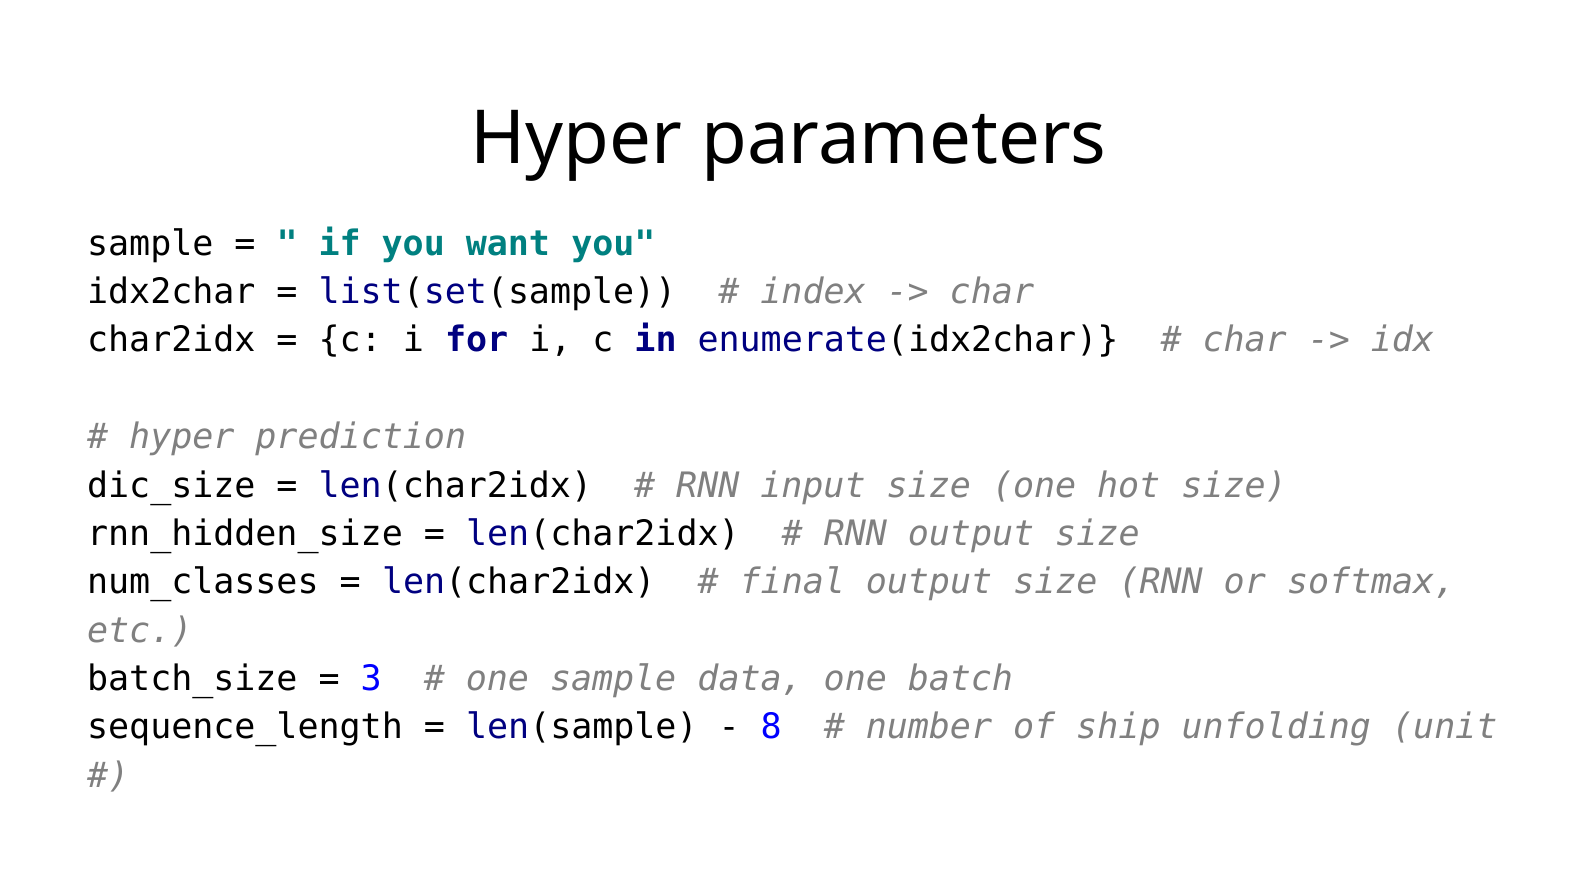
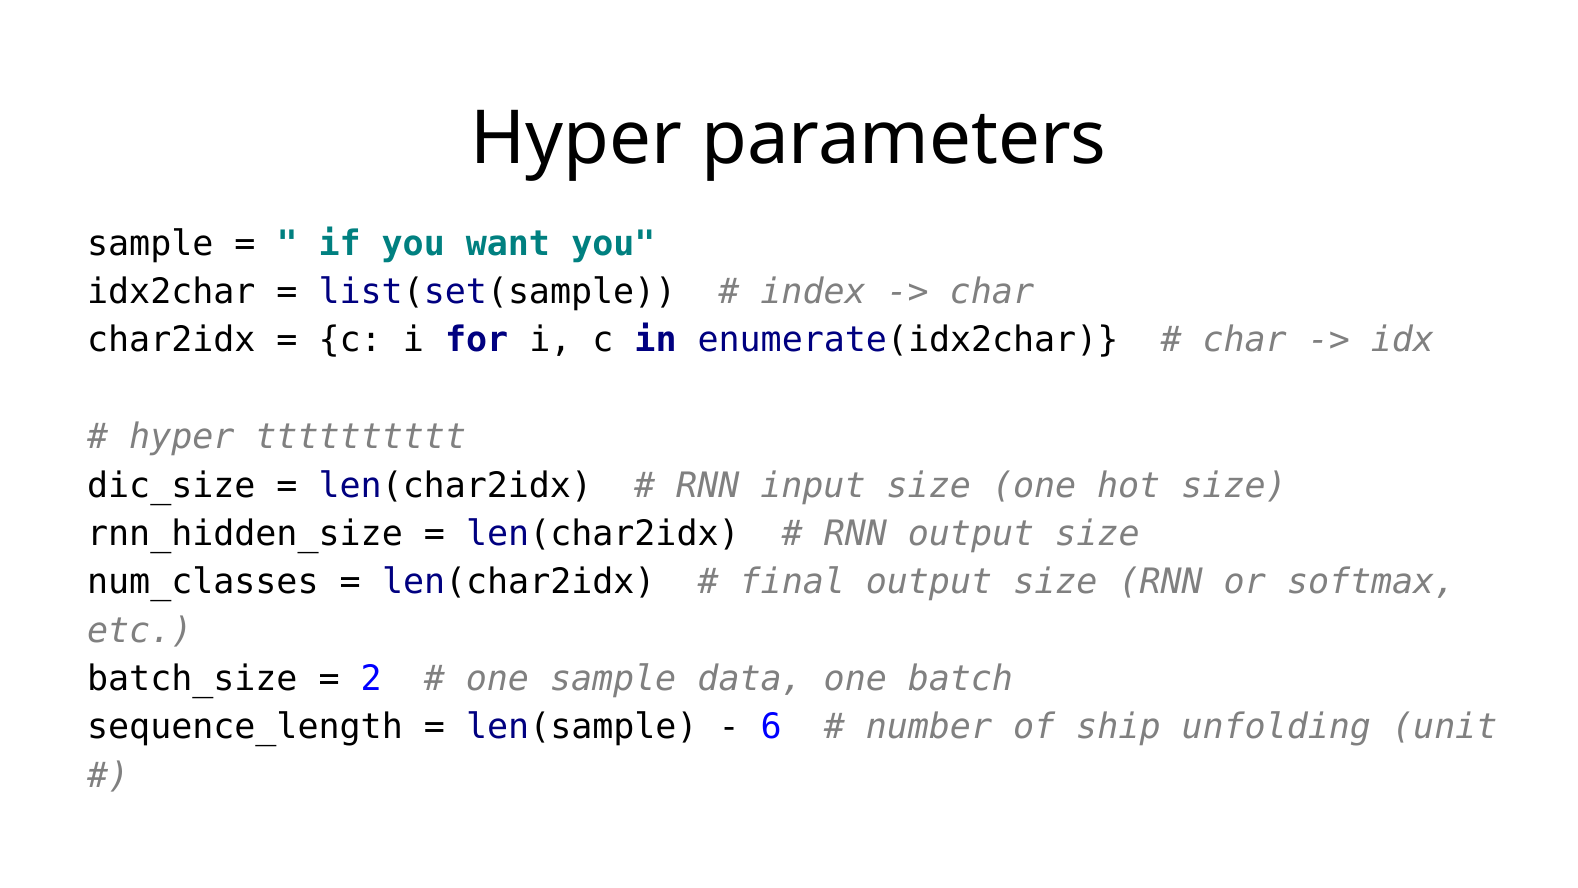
prediction: prediction -> tttttttttt (361, 437)
3: 3 -> 2 (371, 679)
8: 8 -> 6 (771, 727)
